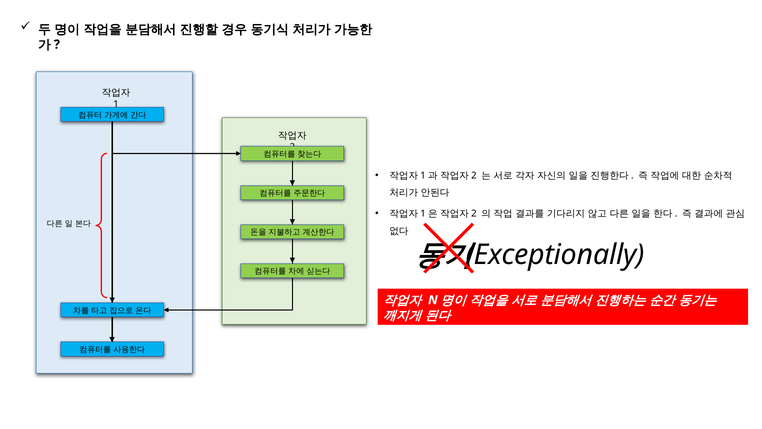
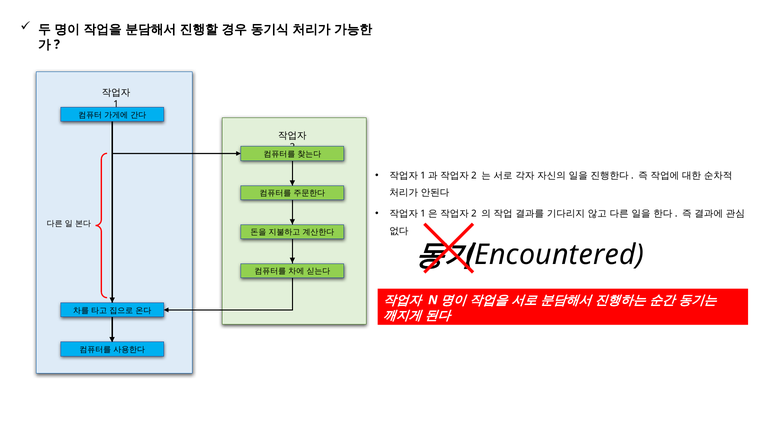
Exceptionally: Exceptionally -> Encountered (555, 254)
